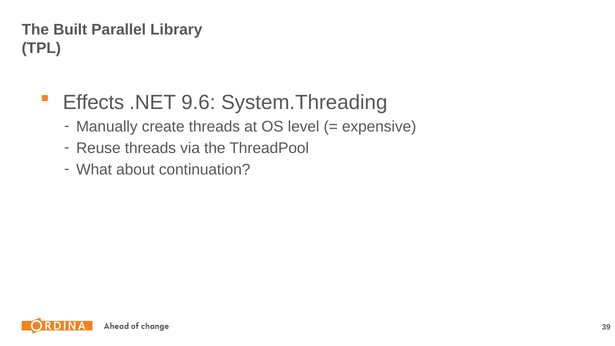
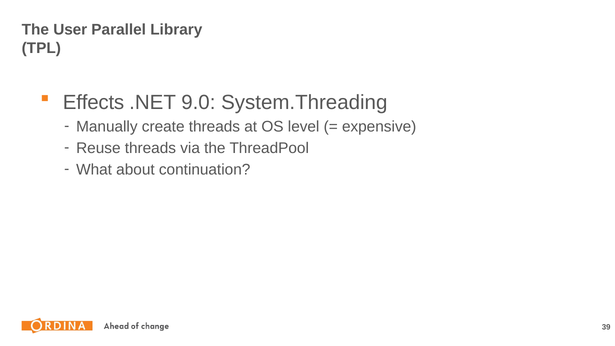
Built: Built -> User (70, 30)
9.6: 9.6 -> 9.0 (198, 102)
